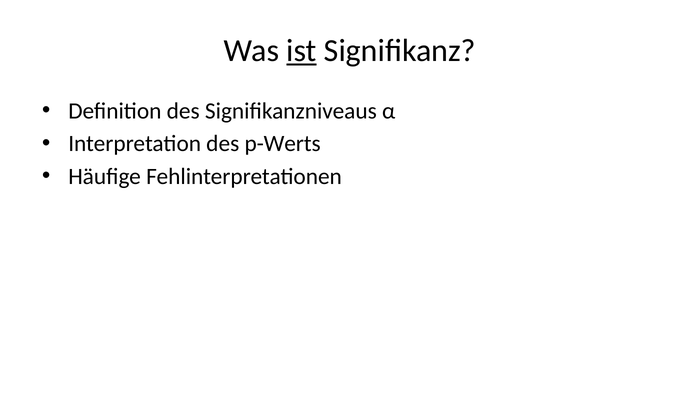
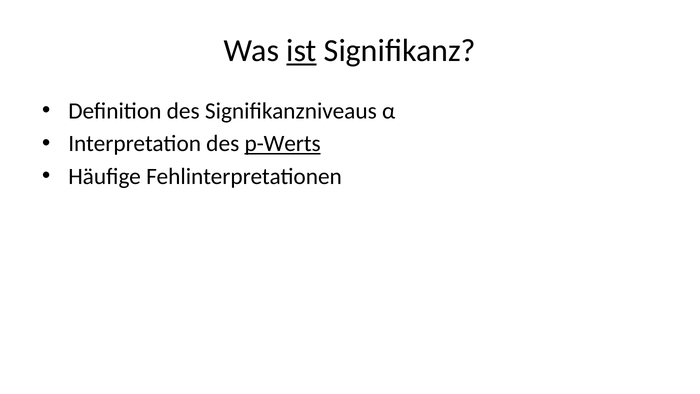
p-Werts underline: none -> present (283, 144)
